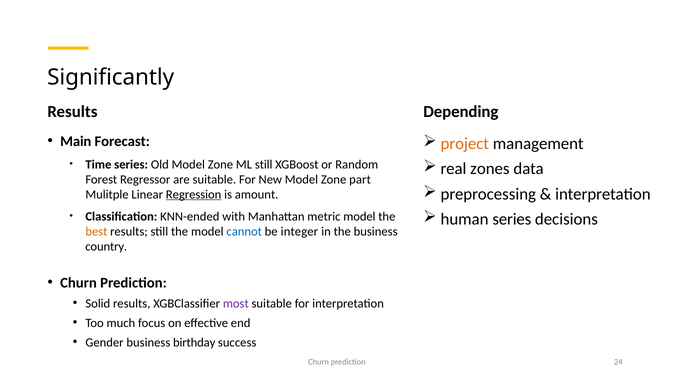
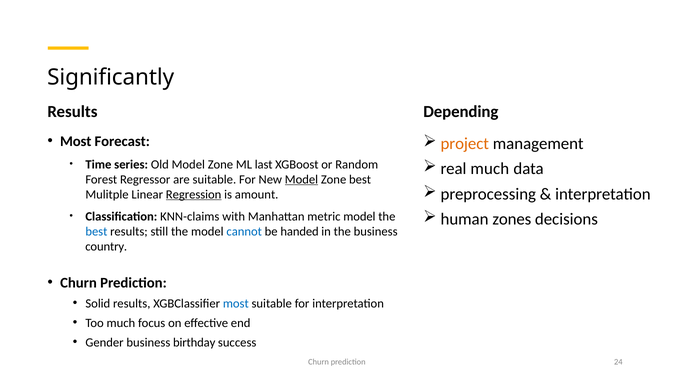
Main: Main -> Most (76, 141)
ML still: still -> last (264, 164)
real zones: zones -> much (490, 169)
Model underline: none -> present (302, 179)
Zone part: part -> best (360, 179)
human series: series -> zones (512, 219)
KNN-ended: KNN-ended -> KNN-claims (190, 217)
best colour: orange -> blue (96, 232)
integer: integer -> handed (300, 232)
most colour: purple -> blue (236, 304)
